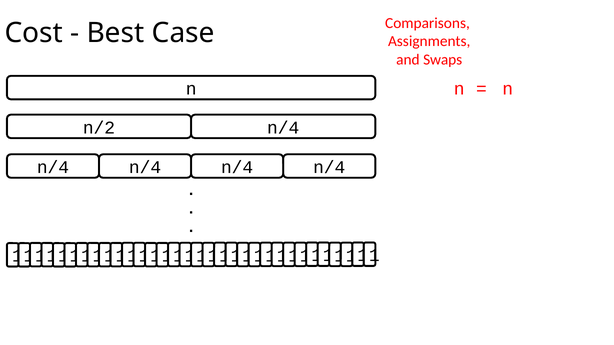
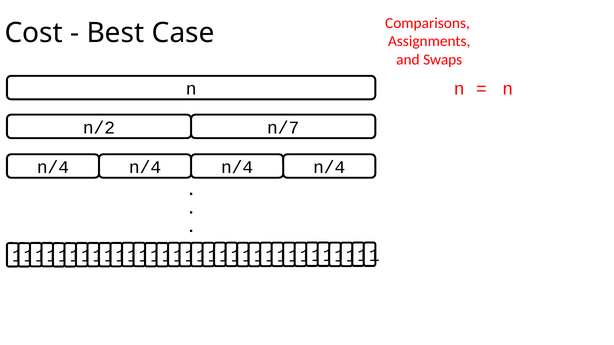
n/2 n/4: n/4 -> n/7 (283, 128)
